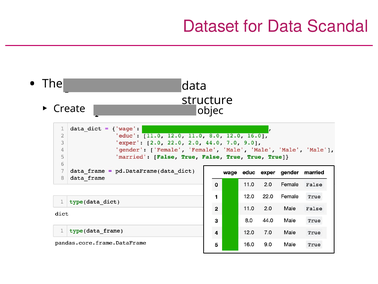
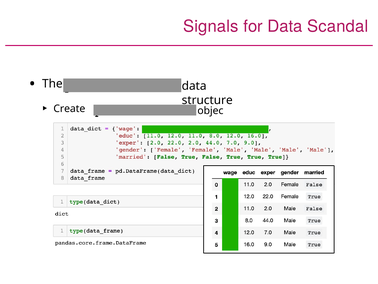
Dataset: Dataset -> Signals (211, 26)
